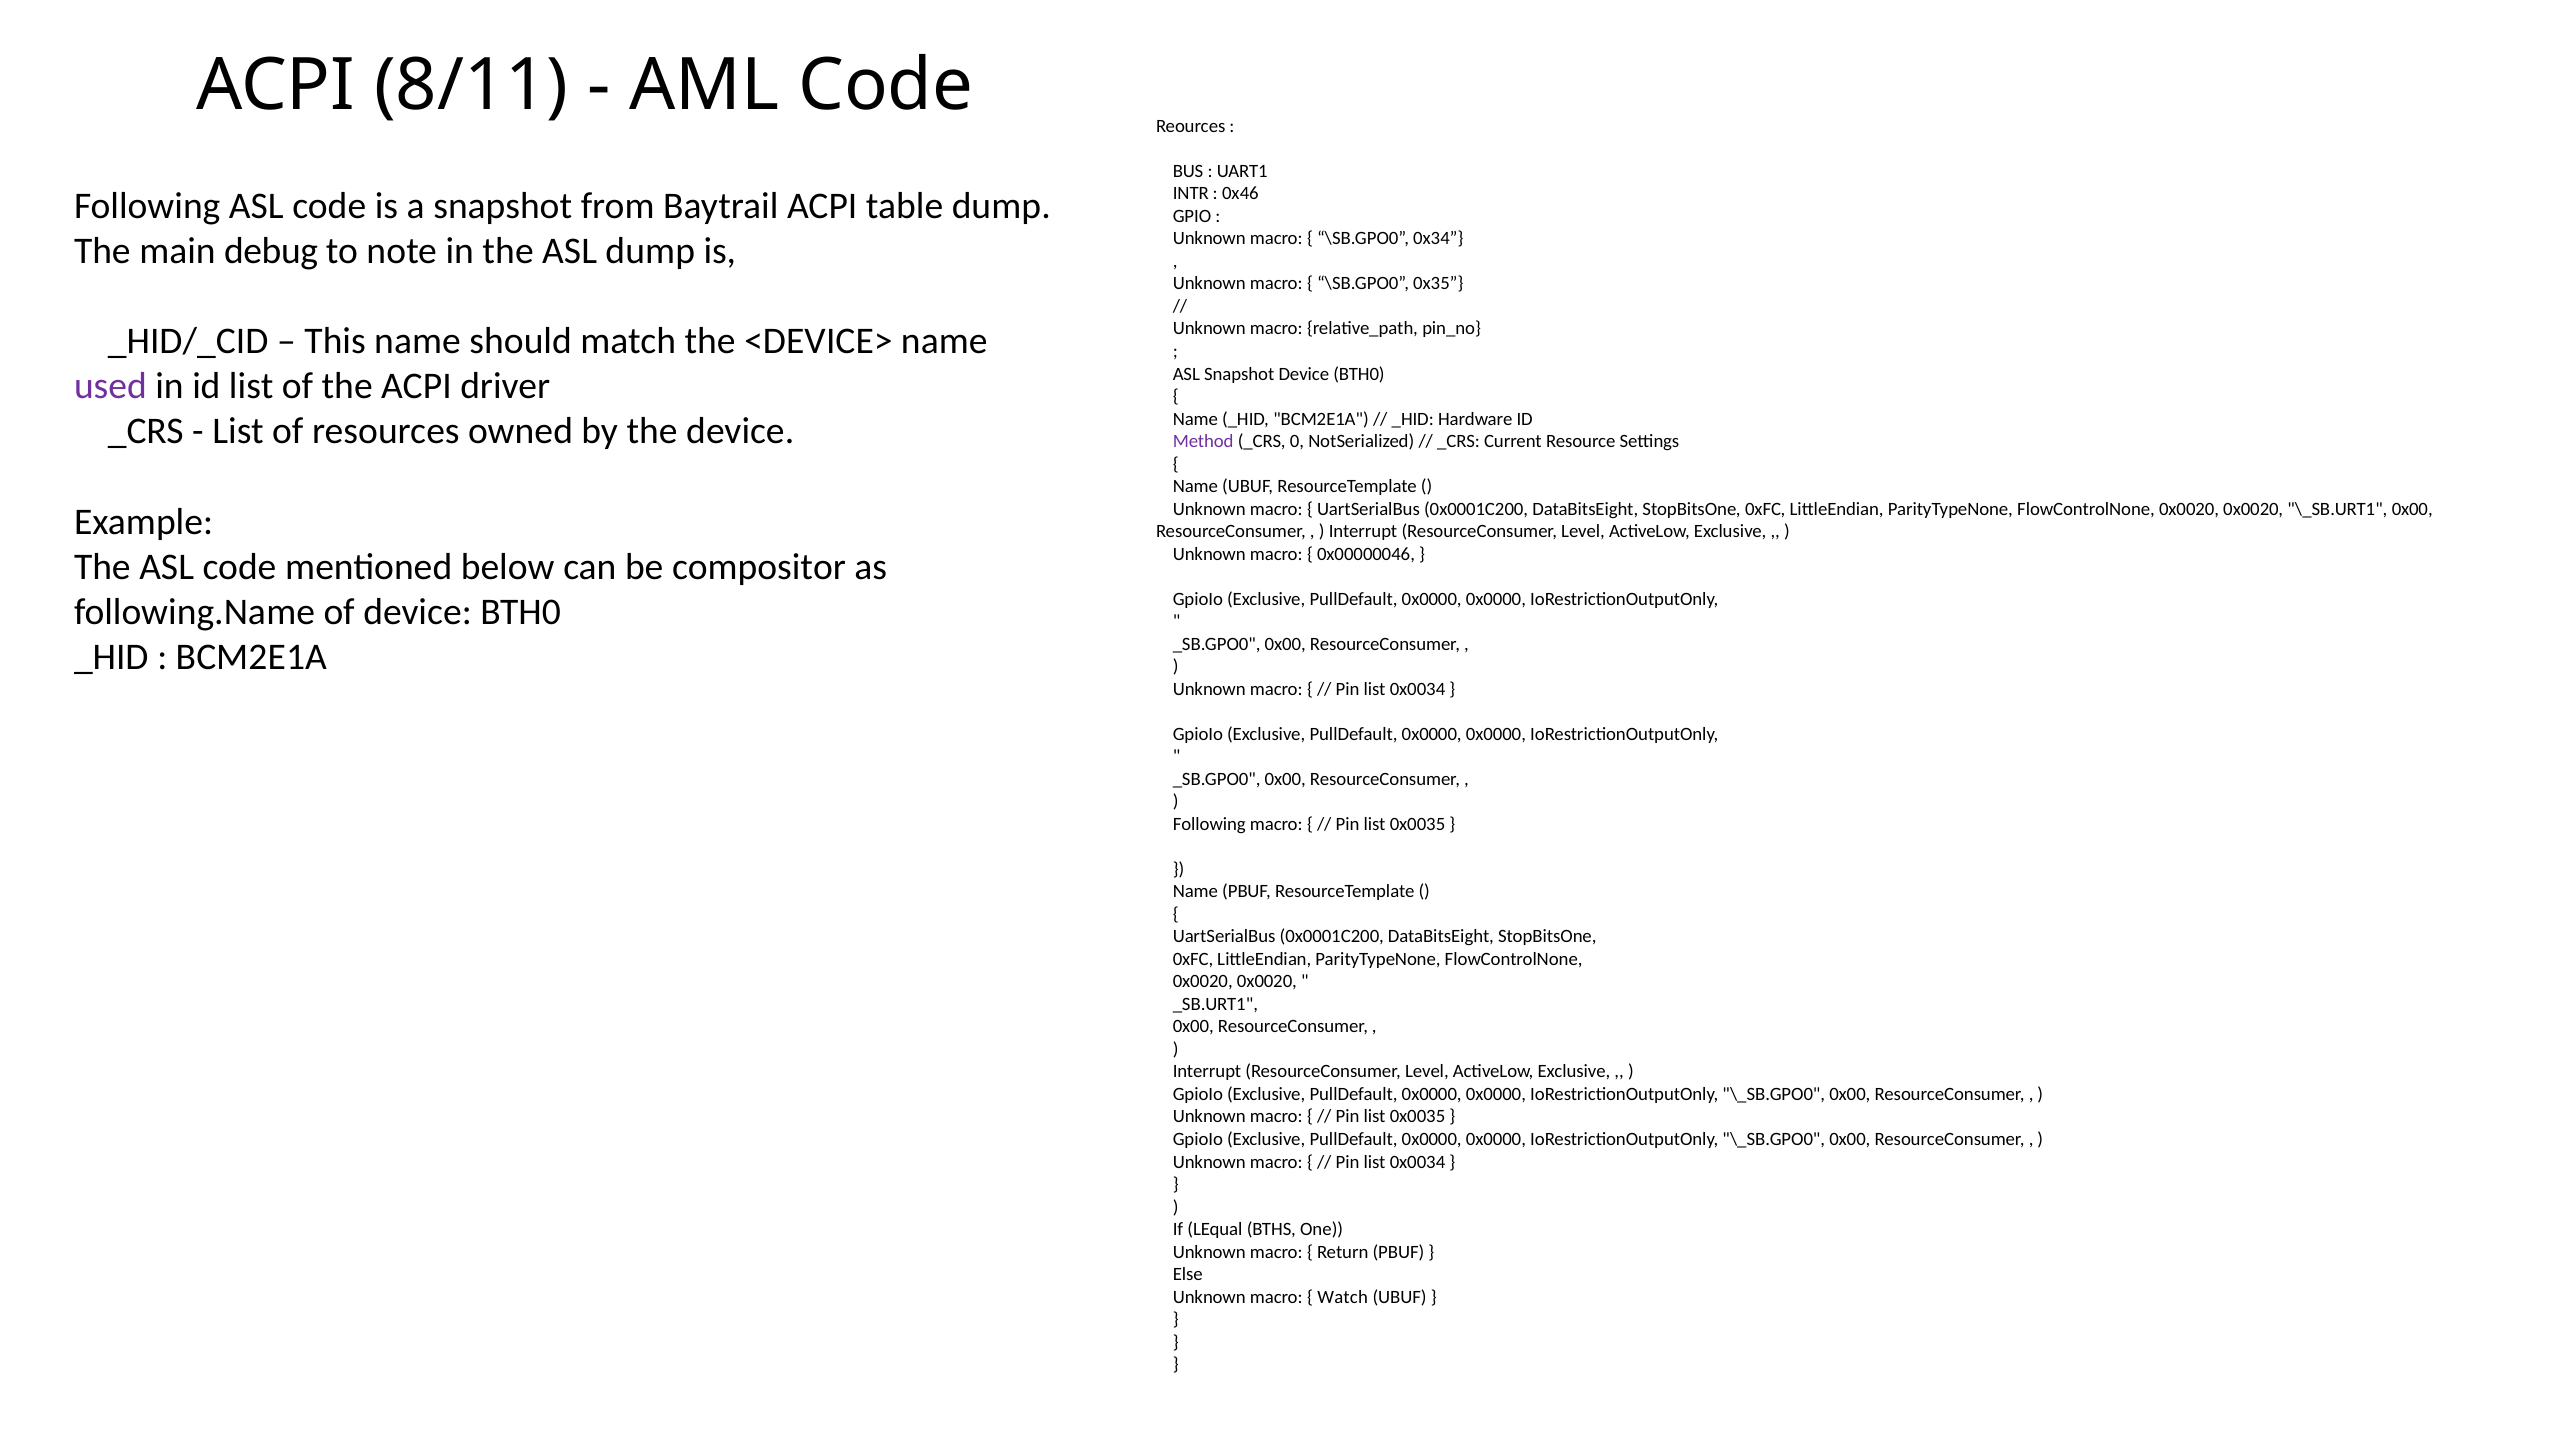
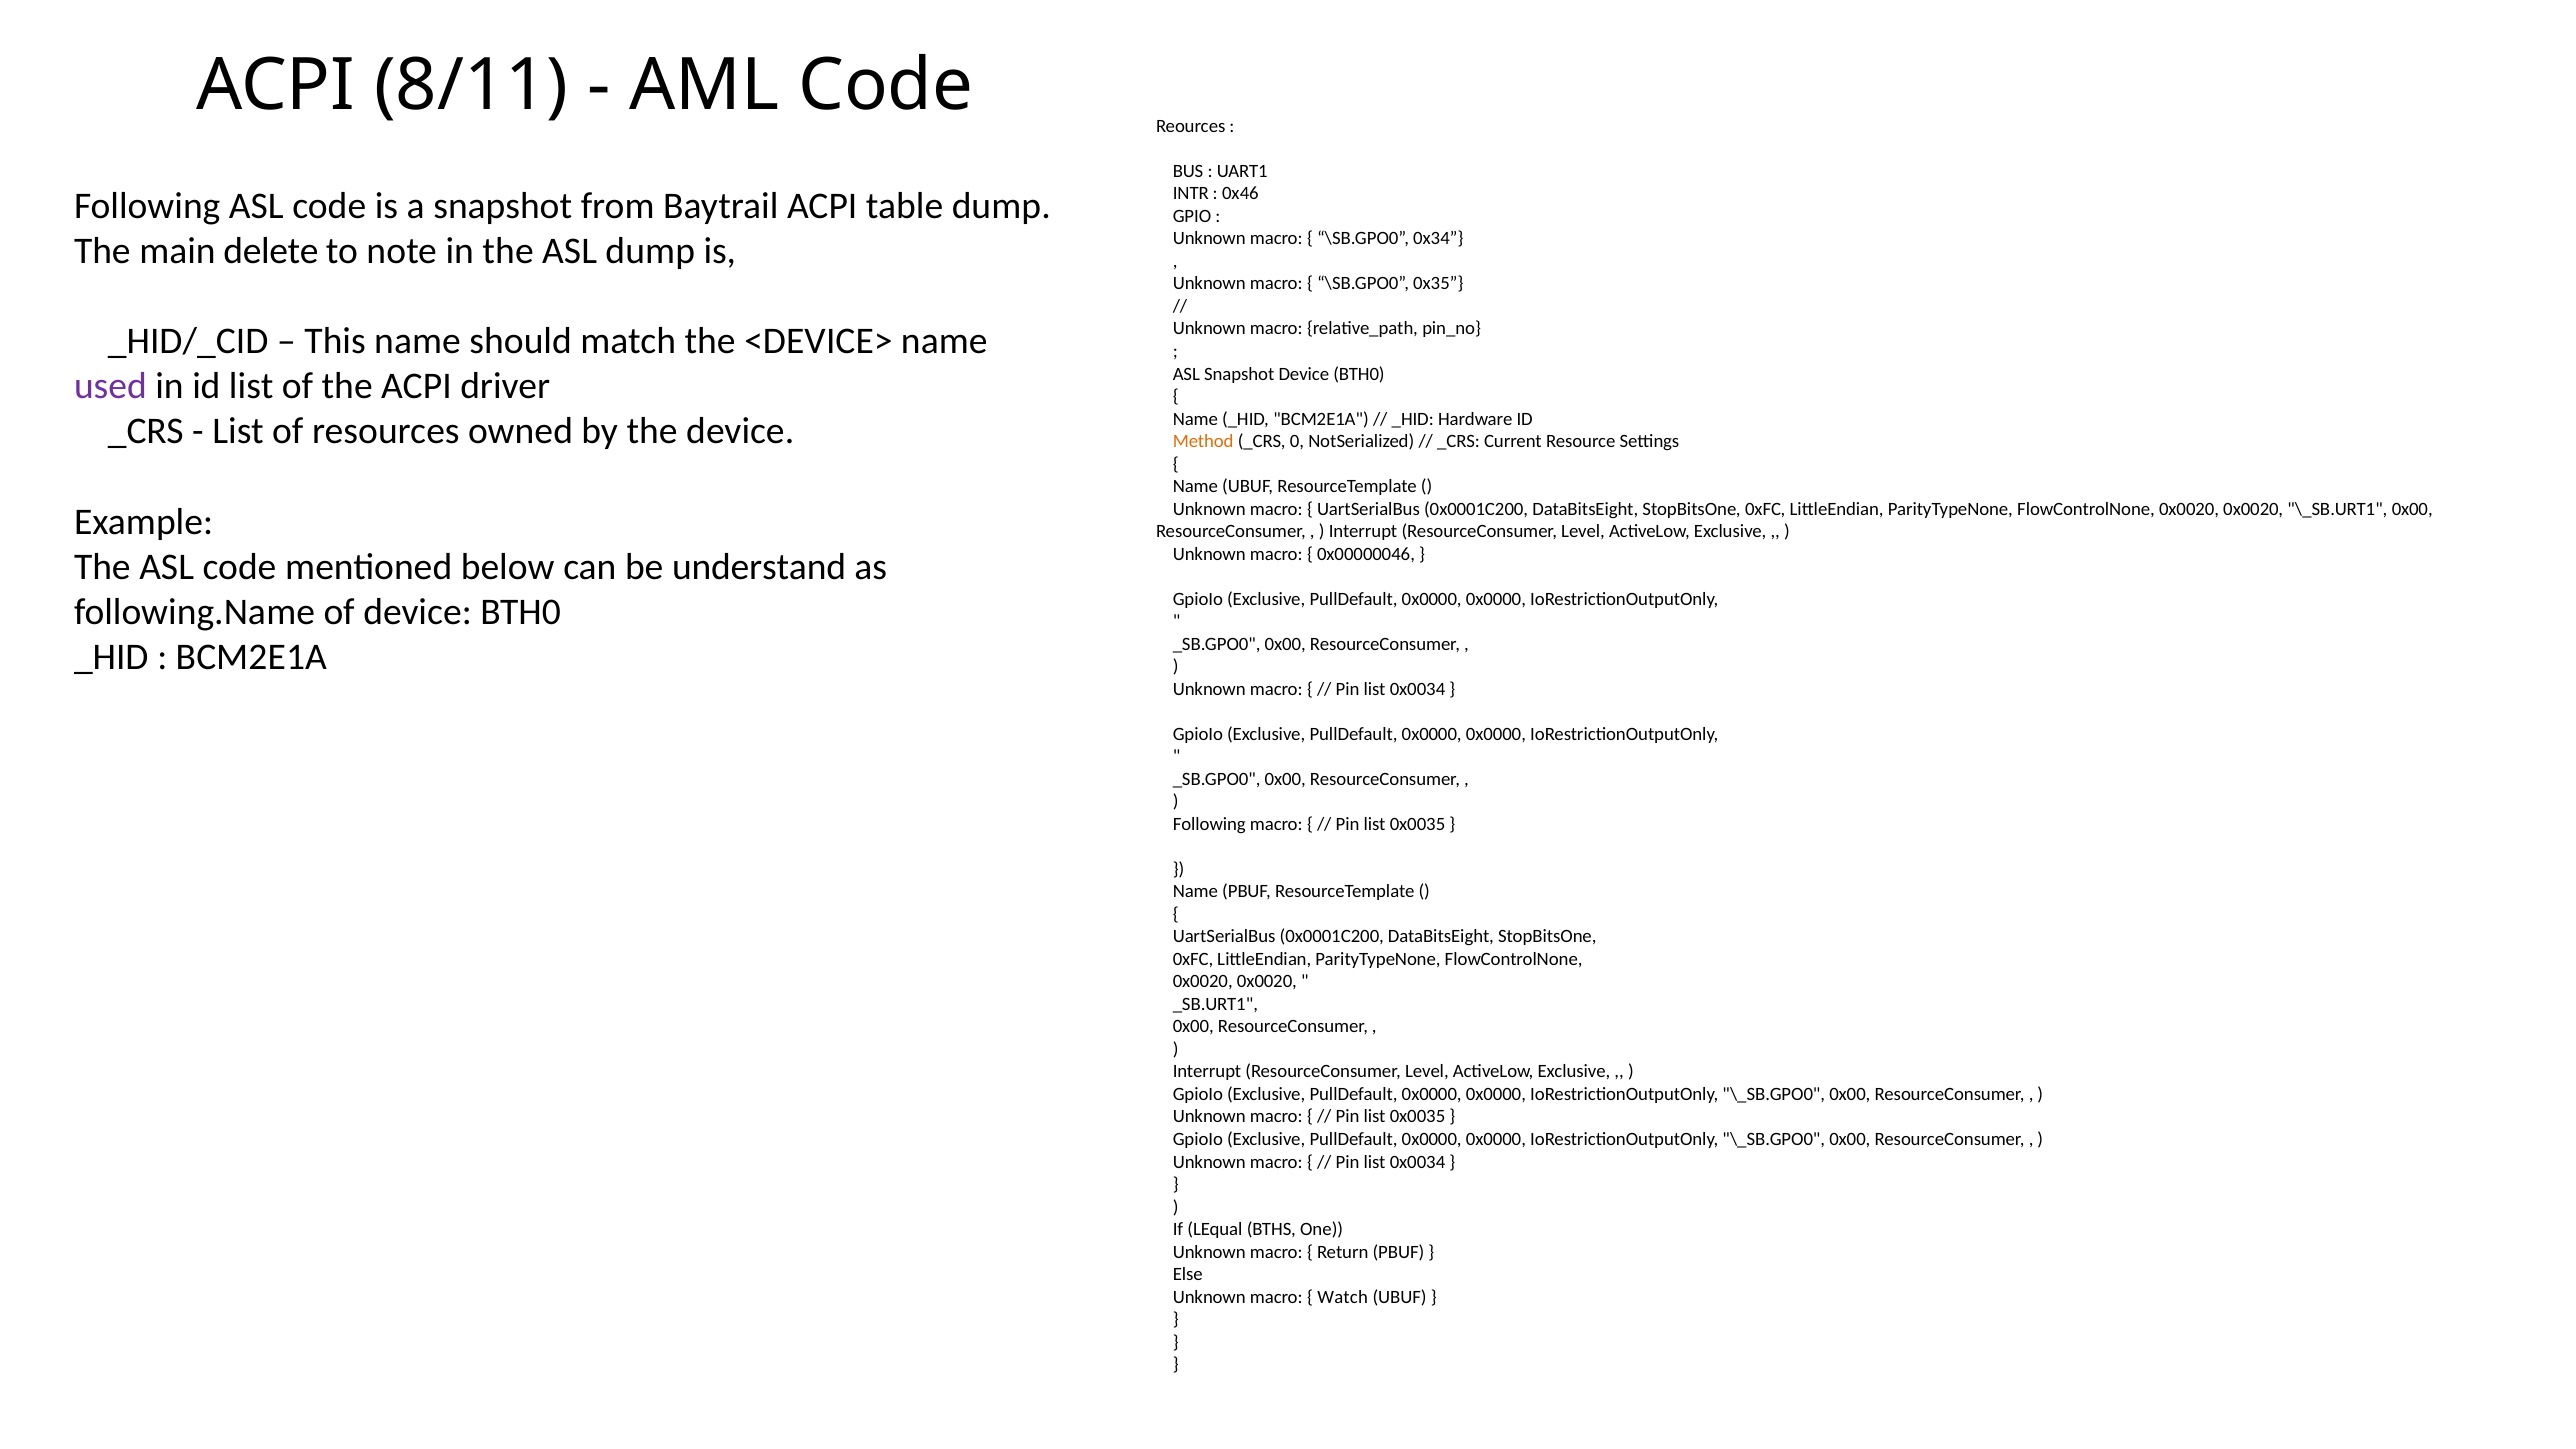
debug: debug -> delete (271, 251)
Method colour: purple -> orange (1203, 441)
compositor: compositor -> understand (759, 567)
